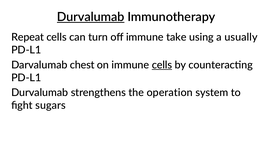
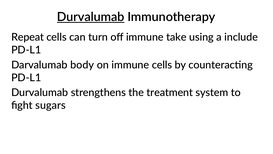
usually: usually -> include (241, 37)
chest: chest -> body (82, 65)
cells underline: present -> none (162, 65)
operation: operation -> treatment (170, 92)
